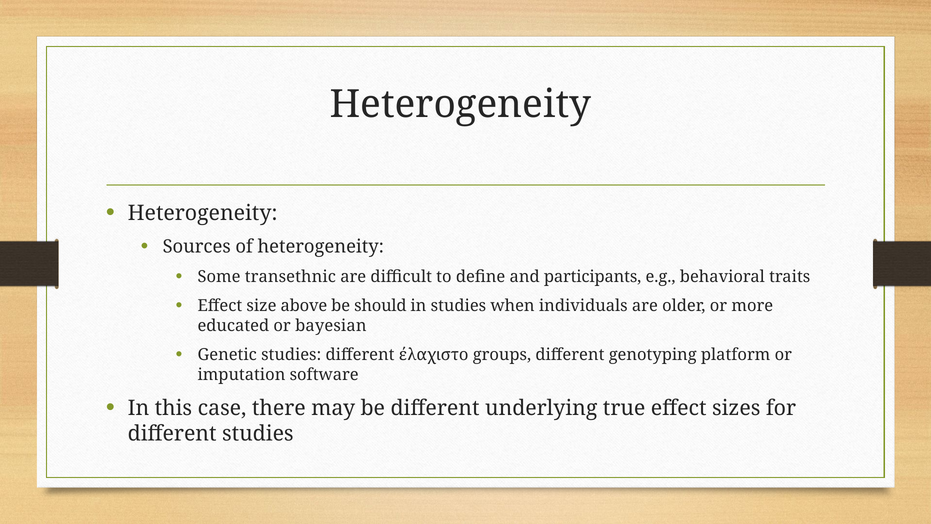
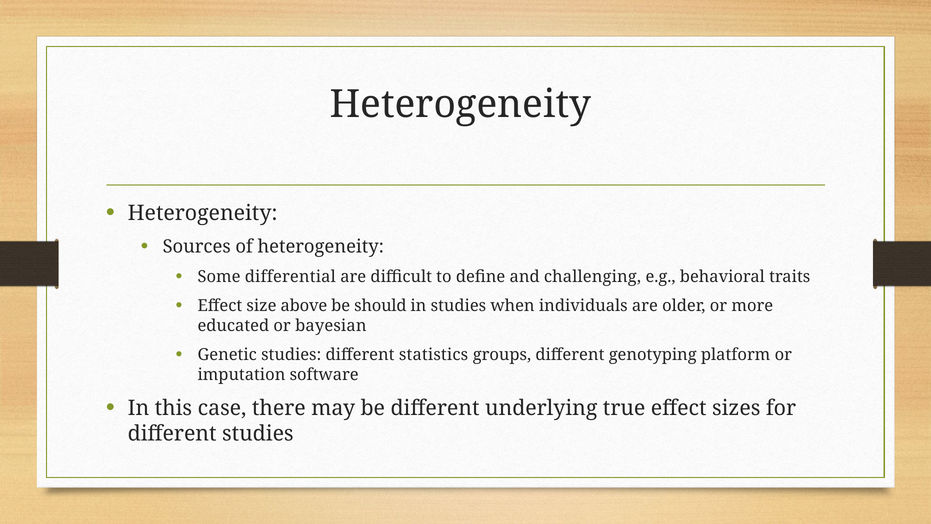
transethnic: transethnic -> differential (290, 277)
participants: participants -> challenging (592, 277)
έλαχιστο: έλαχιστο -> statistics (434, 355)
